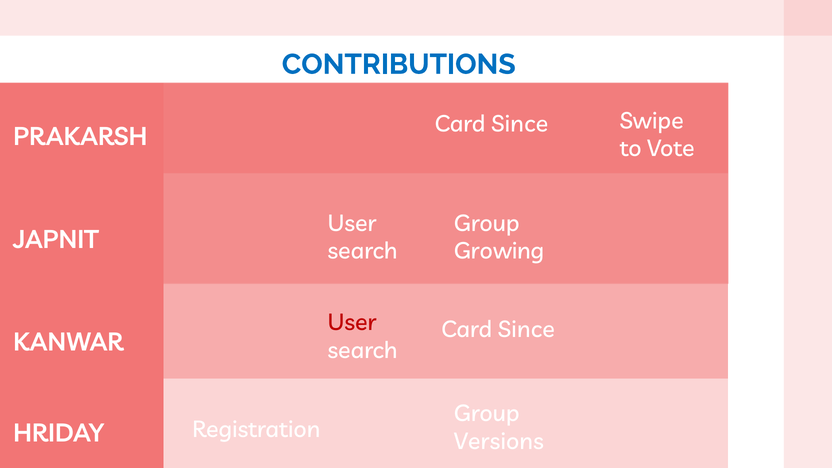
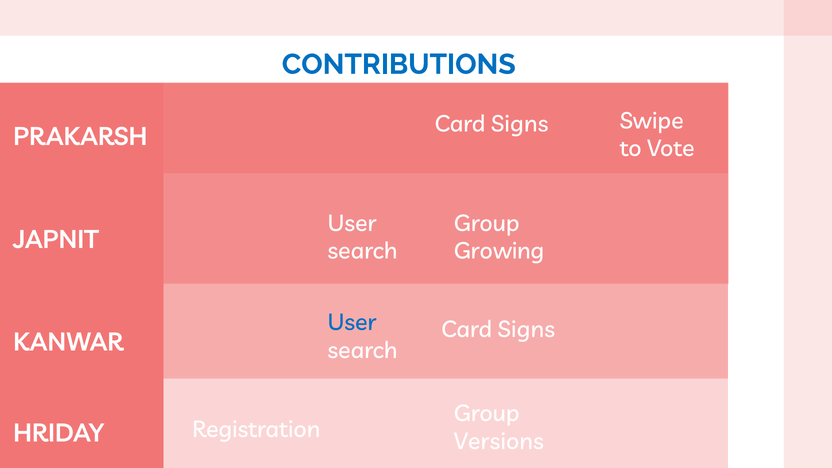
Since: Since -> Signs (520, 124)
User colour: red -> blue (352, 323)
Since: Since -> Signs (526, 329)
